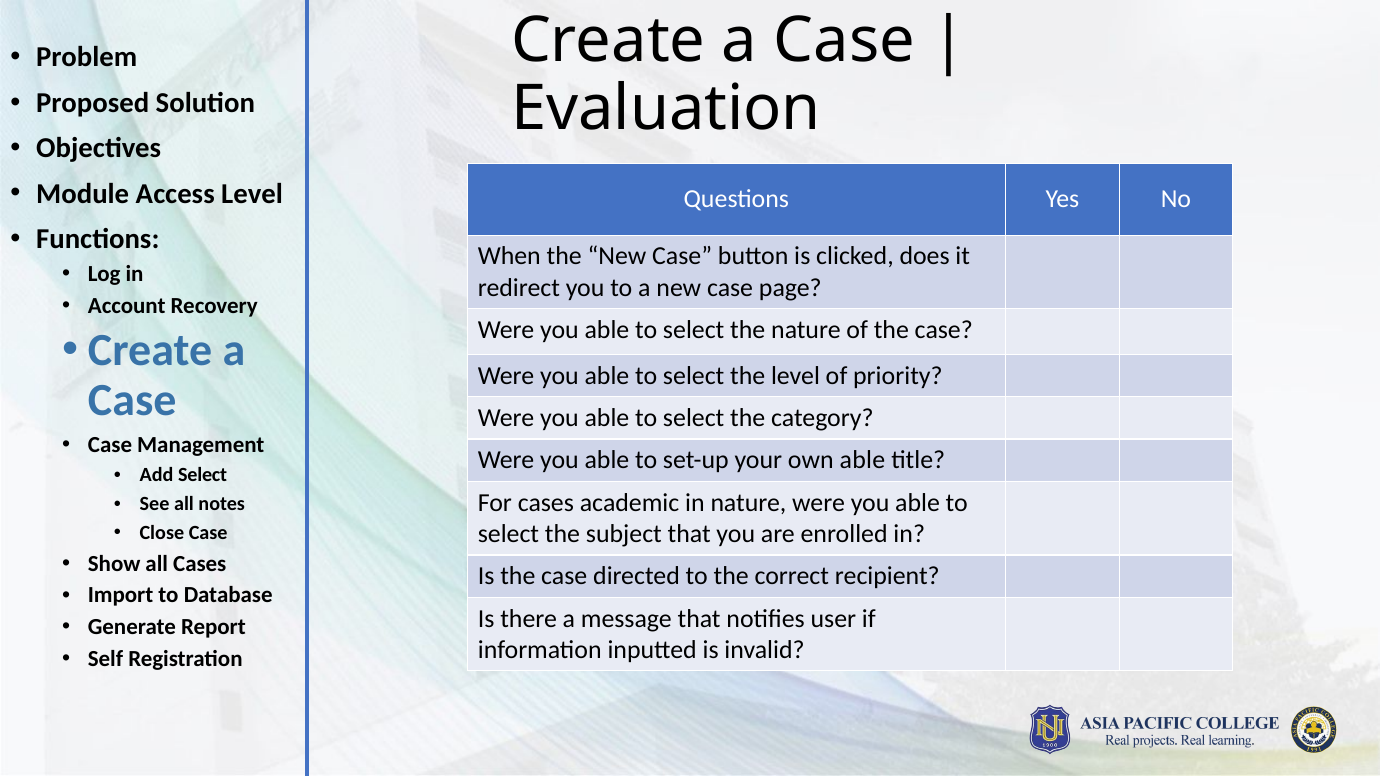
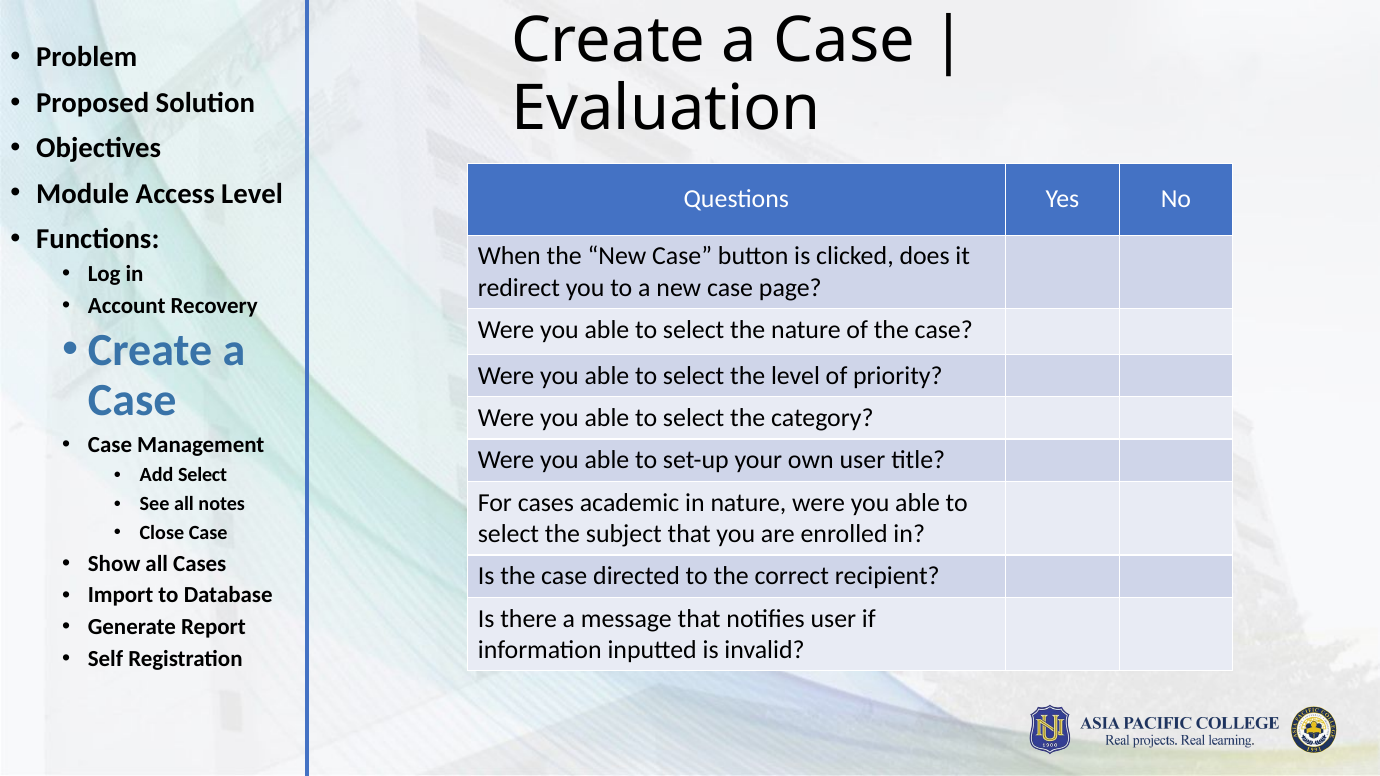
own able: able -> user (862, 460)
